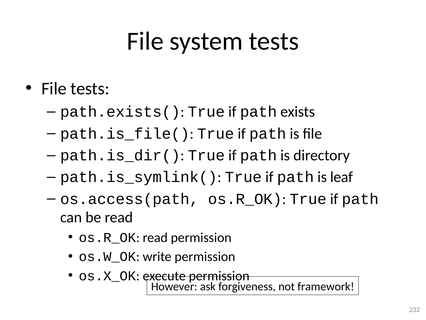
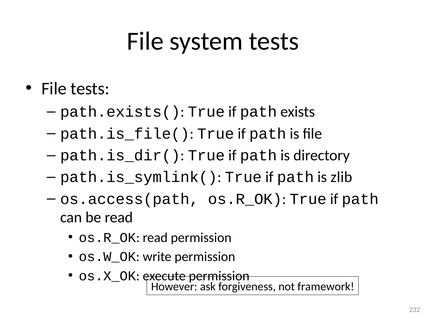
leaf: leaf -> zlib (341, 177)
